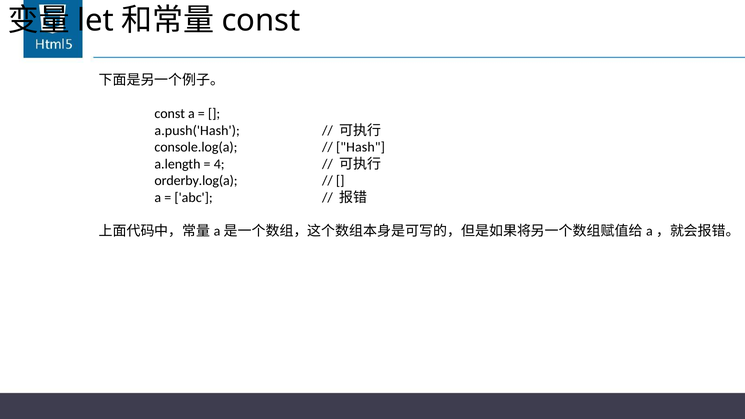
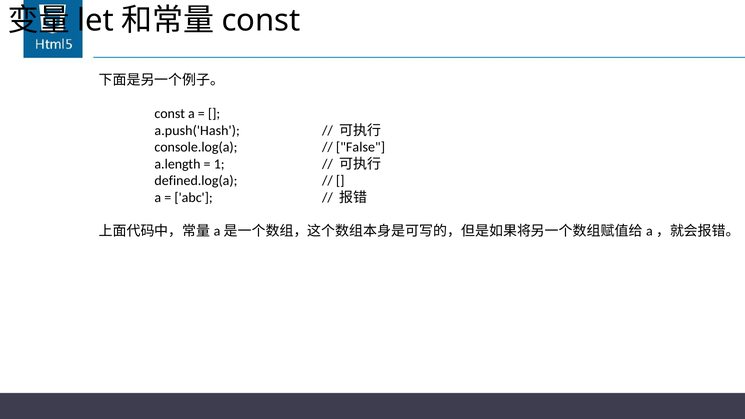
Hash: Hash -> False (361, 147)
4: 4 -> 1 (219, 164)
orderby.log(a: orderby.log(a -> defined.log(a (196, 181)
